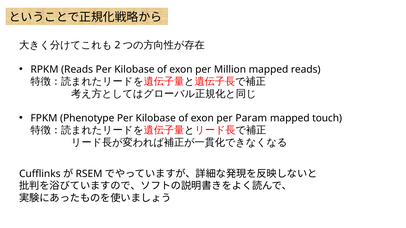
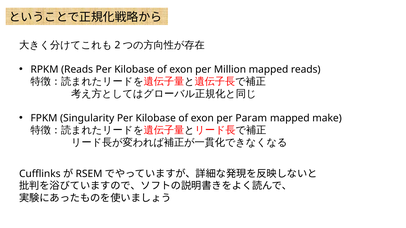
Phenotype: Phenotype -> Singularity (87, 118)
touch: touch -> make (327, 118)
